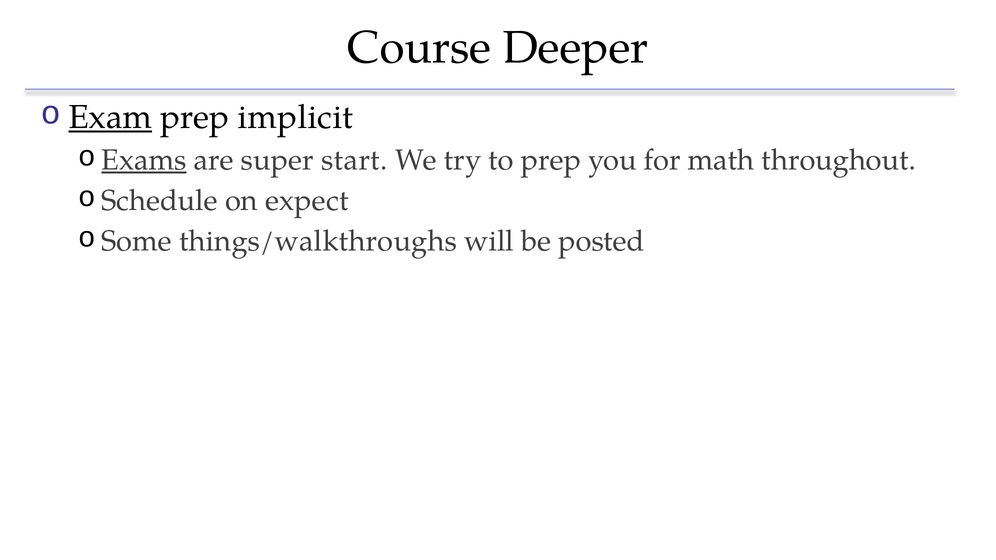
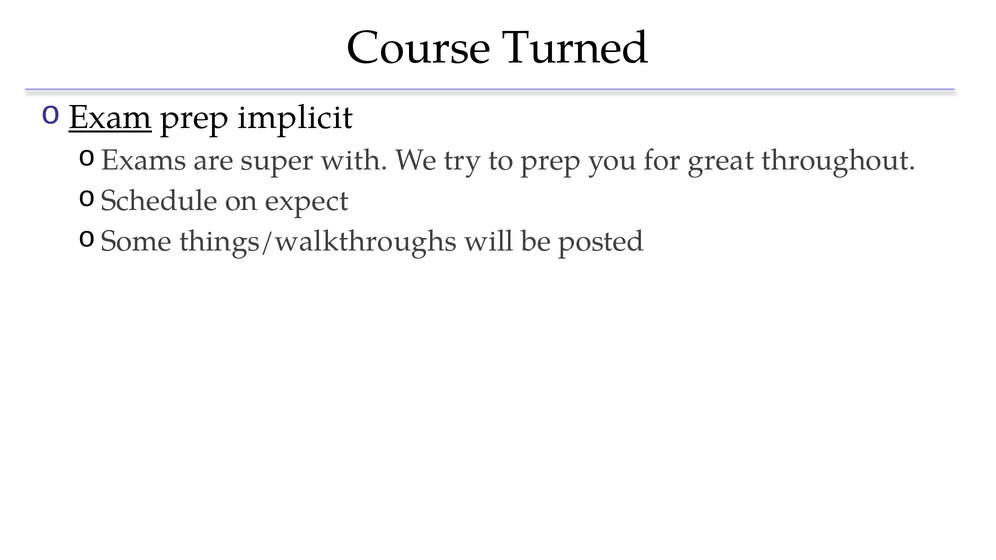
Deeper: Deeper -> Turned (576, 48)
Exams underline: present -> none (144, 160)
start: start -> with (354, 160)
math: math -> great (721, 160)
